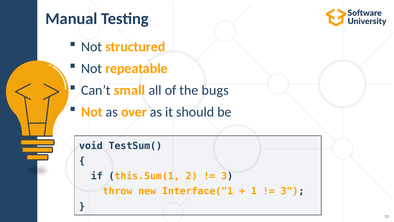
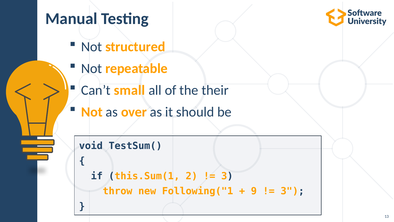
bugs: bugs -> their (215, 90)
Interface("1: Interface("1 -> Following("1 (198, 191)
1: 1 -> 9 (254, 191)
